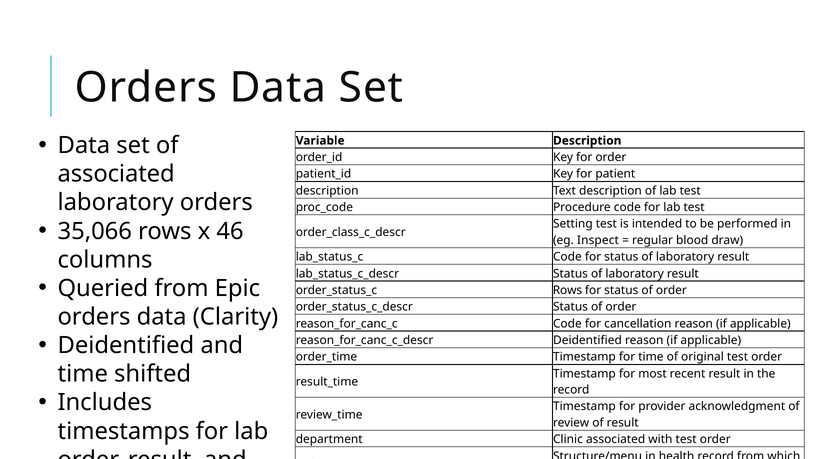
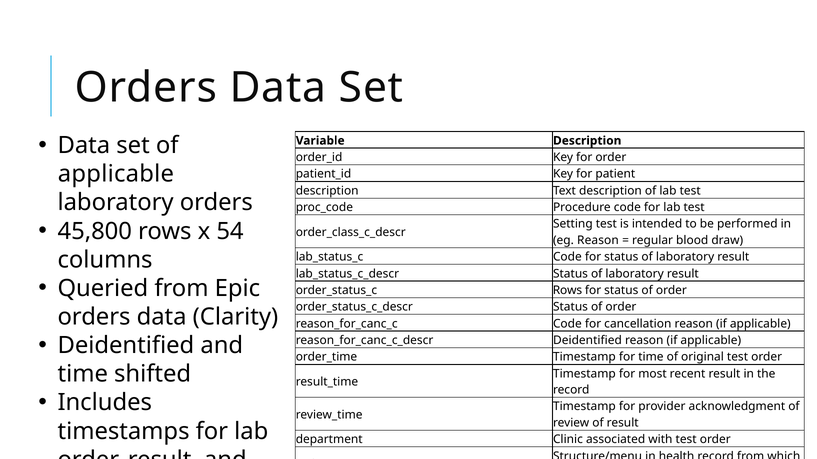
associated: associated -> applicable (116, 174)
35,066: 35,066 -> 45,800 (95, 231)
46: 46 -> 54 (230, 231)
eg Inspect: Inspect -> Reason (598, 241)
